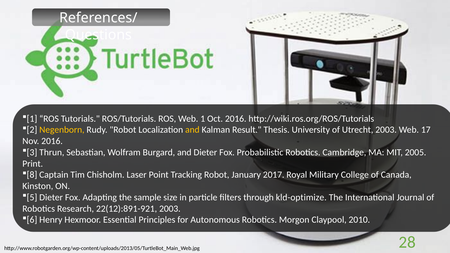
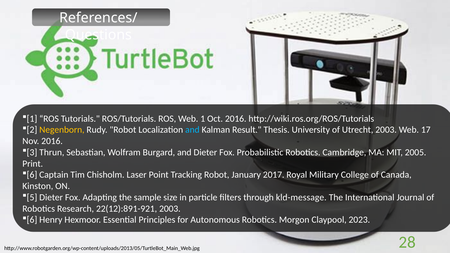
and colour: yellow -> light blue (192, 130)
8: 8 -> 6 (32, 175)
kld-optimize: kld-optimize -> kld-message (301, 197)
2010: 2010 -> 2023 (359, 220)
